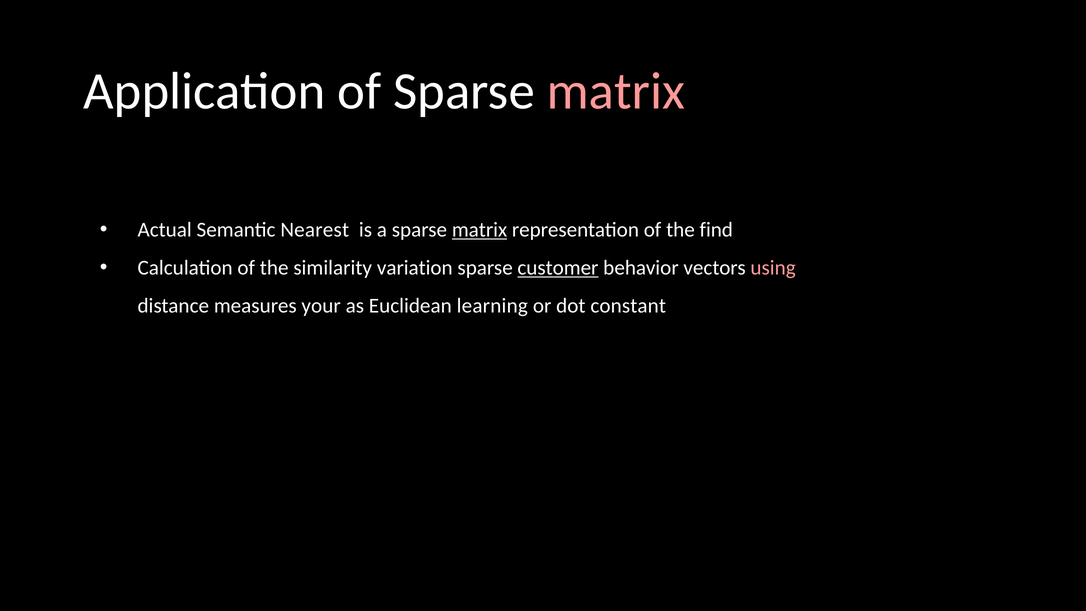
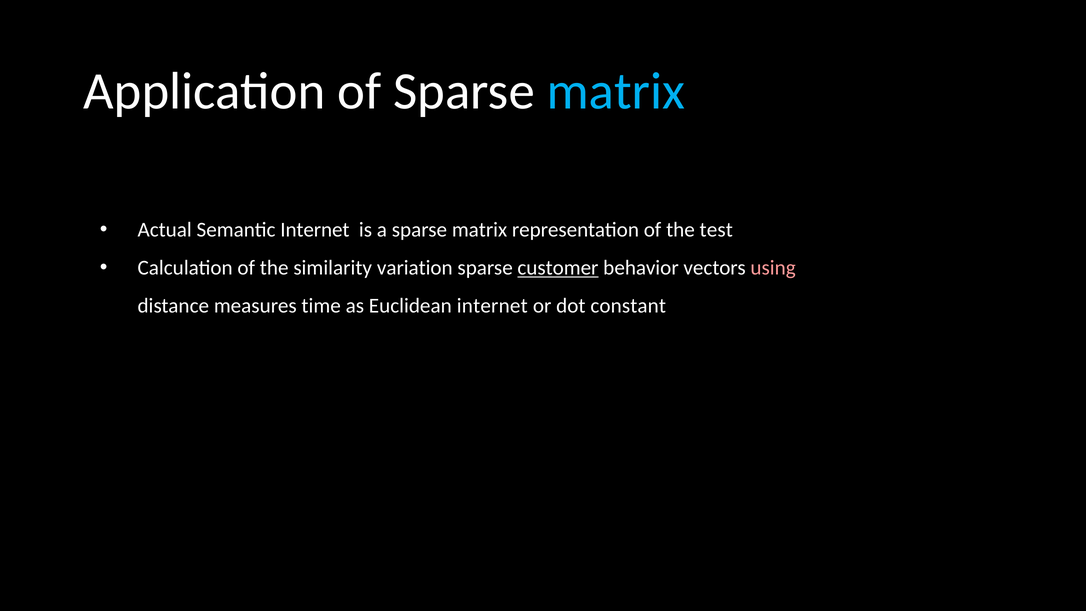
matrix colour: pink -> light blue (616, 91)
Semantic Nearest: Nearest -> Internet (315, 230)
matrix underline: present -> none (480, 230)
find: find -> test (716, 230)
your: your -> time (321, 306)
Euclidean learning: learning -> internet (492, 306)
